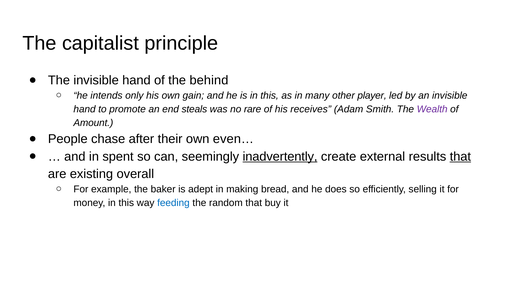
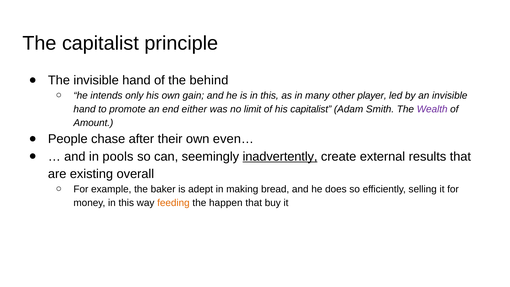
steals: steals -> either (194, 109)
rare: rare -> limit (253, 109)
his receives: receives -> capitalist (311, 109)
spent: spent -> pools (118, 156)
that underline: present -> none (460, 156)
feeding colour: blue -> orange (173, 203)
random: random -> happen (226, 203)
